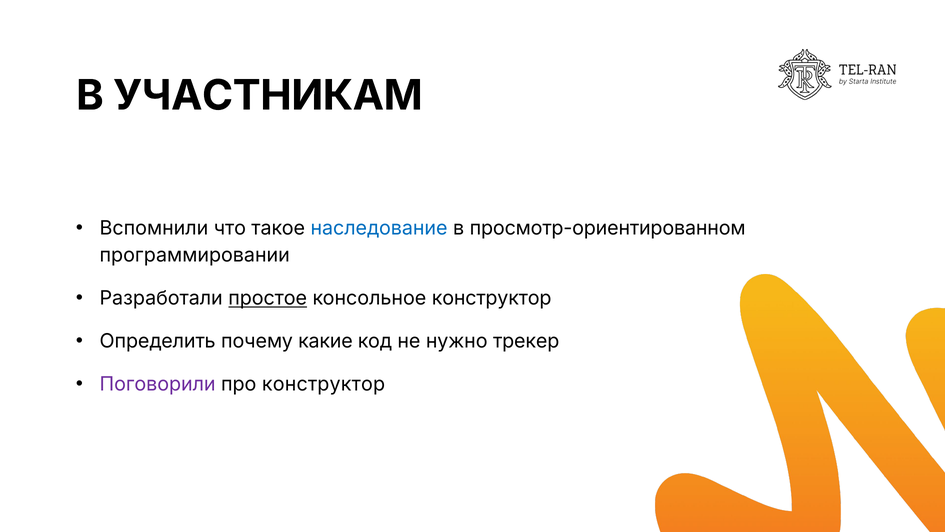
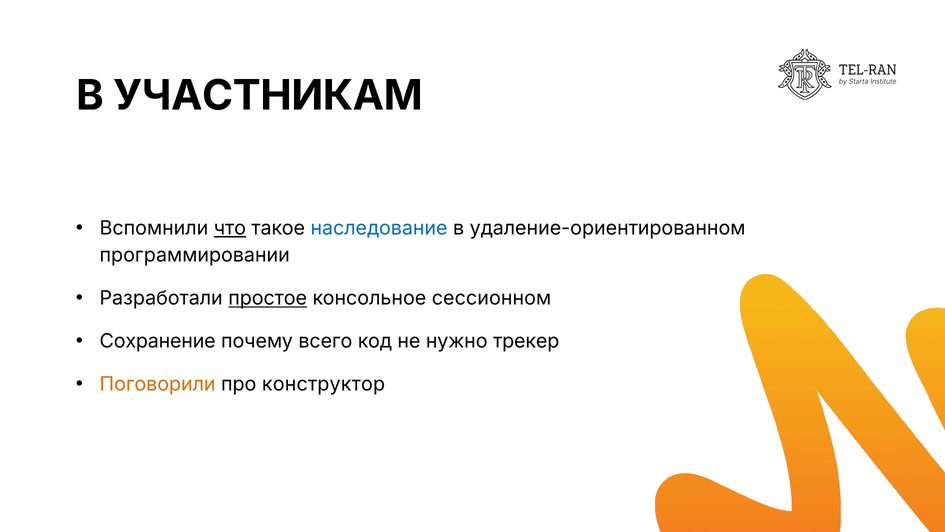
что underline: none -> present (230, 228)
просмотр-ориентированном: просмотр-ориентированном -> удаление-ориентированном (608, 228)
консольное конструктор: конструктор -> сессионном (492, 298)
Определить: Определить -> Сохранение (158, 341)
какие: какие -> всего (325, 341)
Поговорили colour: purple -> orange (158, 384)
